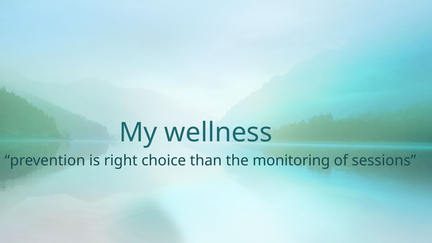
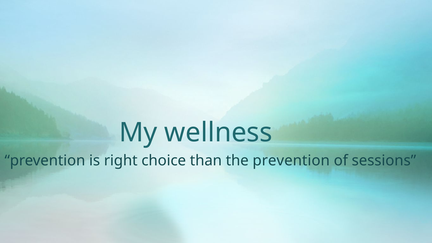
the monitoring: monitoring -> prevention (291, 161)
